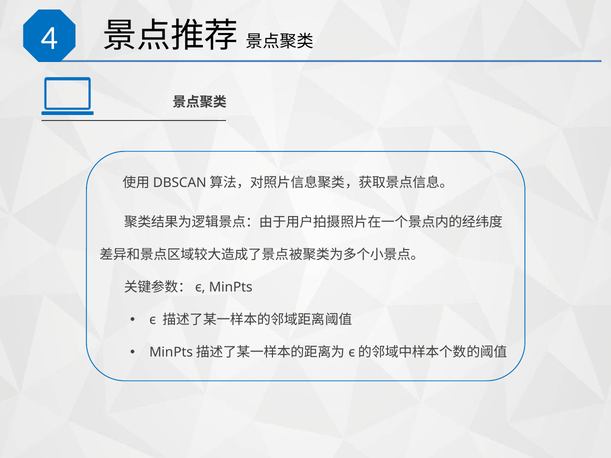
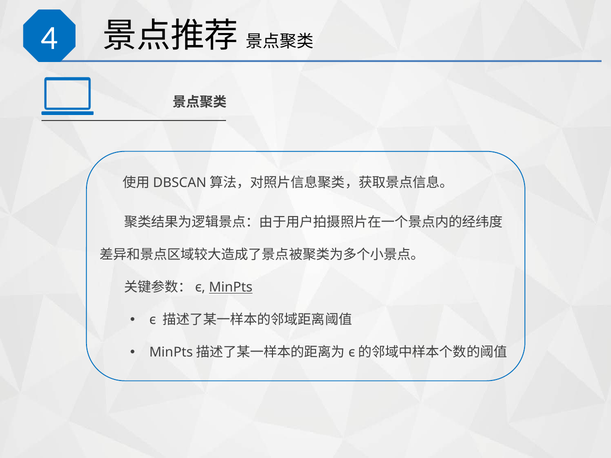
MinPts underline: none -> present (231, 288)
